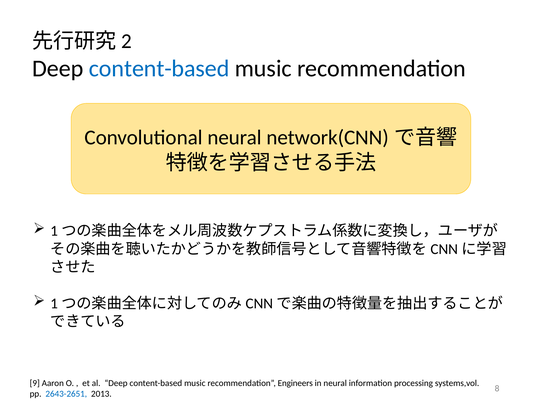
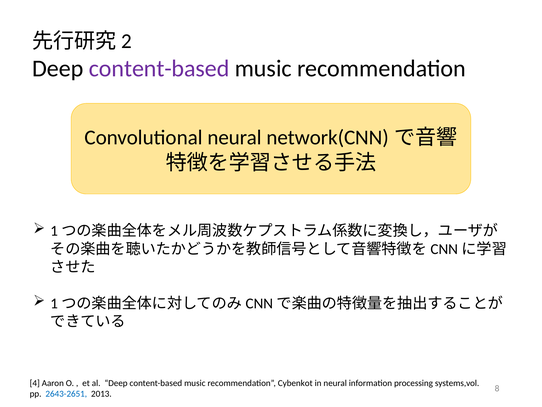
content-based colour: blue -> purple (159, 69)
9: 9 -> 4 (35, 383)
Engineers: Engineers -> Cybenkot (295, 383)
